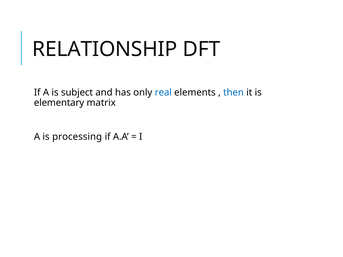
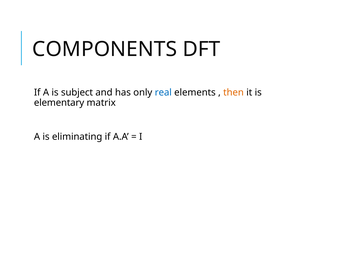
RELATIONSHIP: RELATIONSHIP -> COMPONENTS (105, 49)
then colour: blue -> orange (234, 93)
processing: processing -> eliminating (77, 137)
